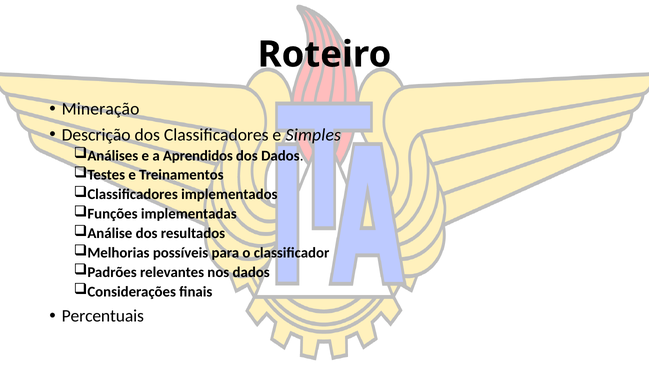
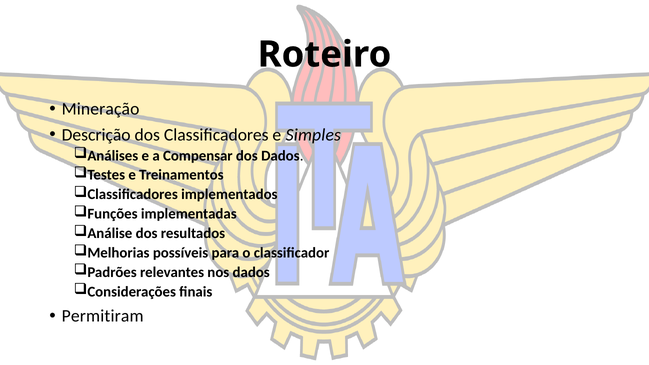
Aprendidos: Aprendidos -> Compensar (198, 156)
Percentuais: Percentuais -> Permitiram (103, 316)
